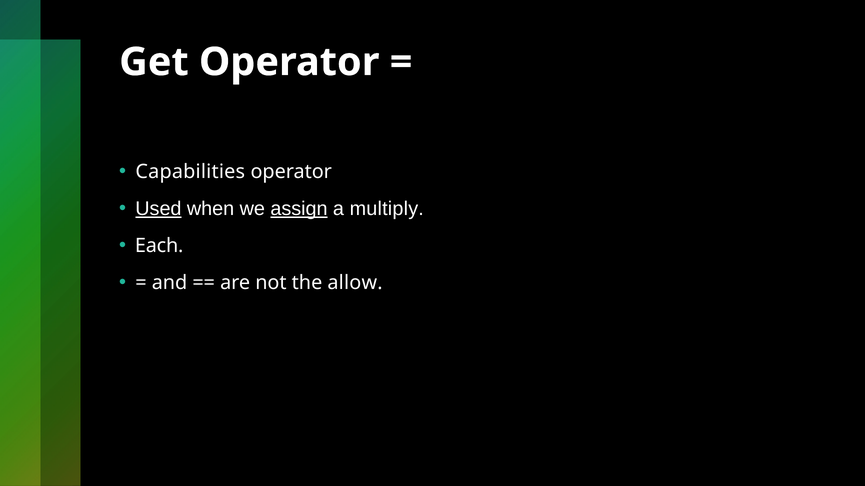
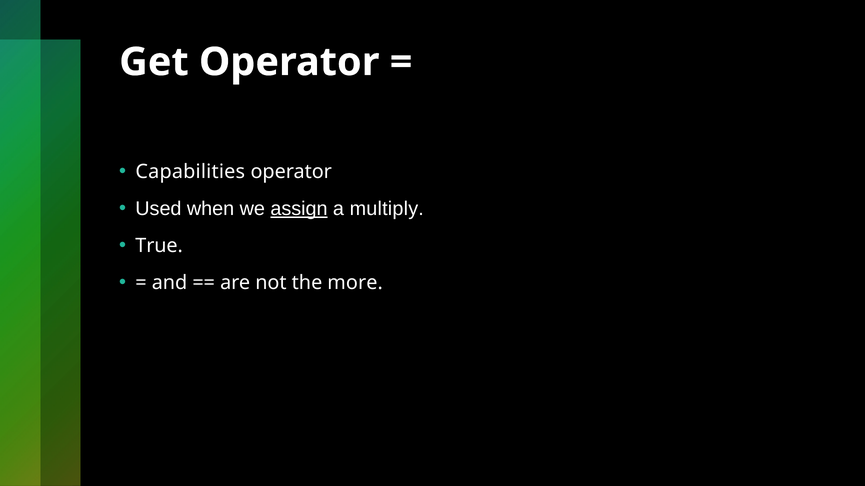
Used underline: present -> none (158, 209)
Each: Each -> True (159, 246)
allow: allow -> more (355, 283)
